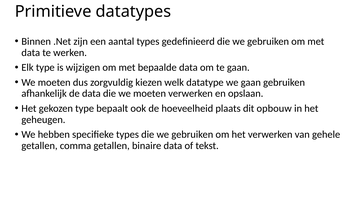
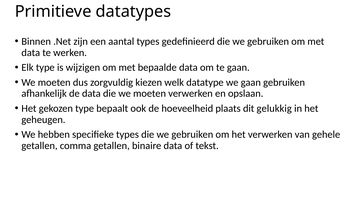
opbouw: opbouw -> gelukkig (274, 109)
